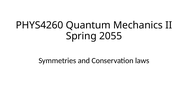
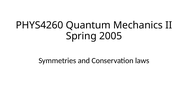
2055: 2055 -> 2005 (111, 36)
